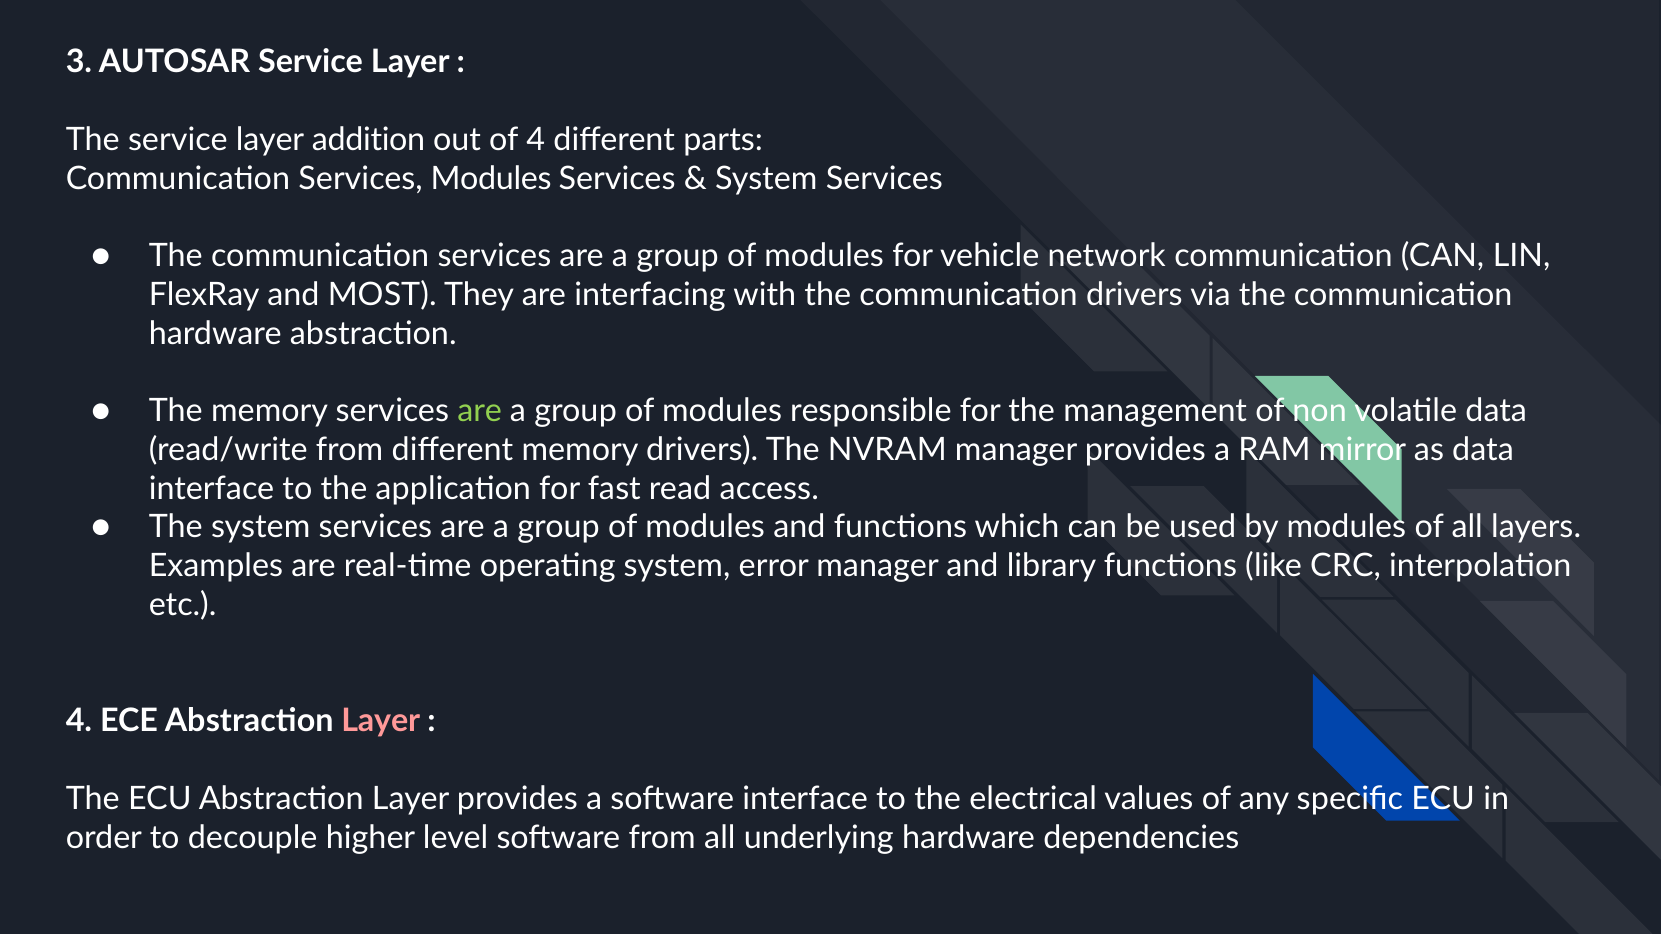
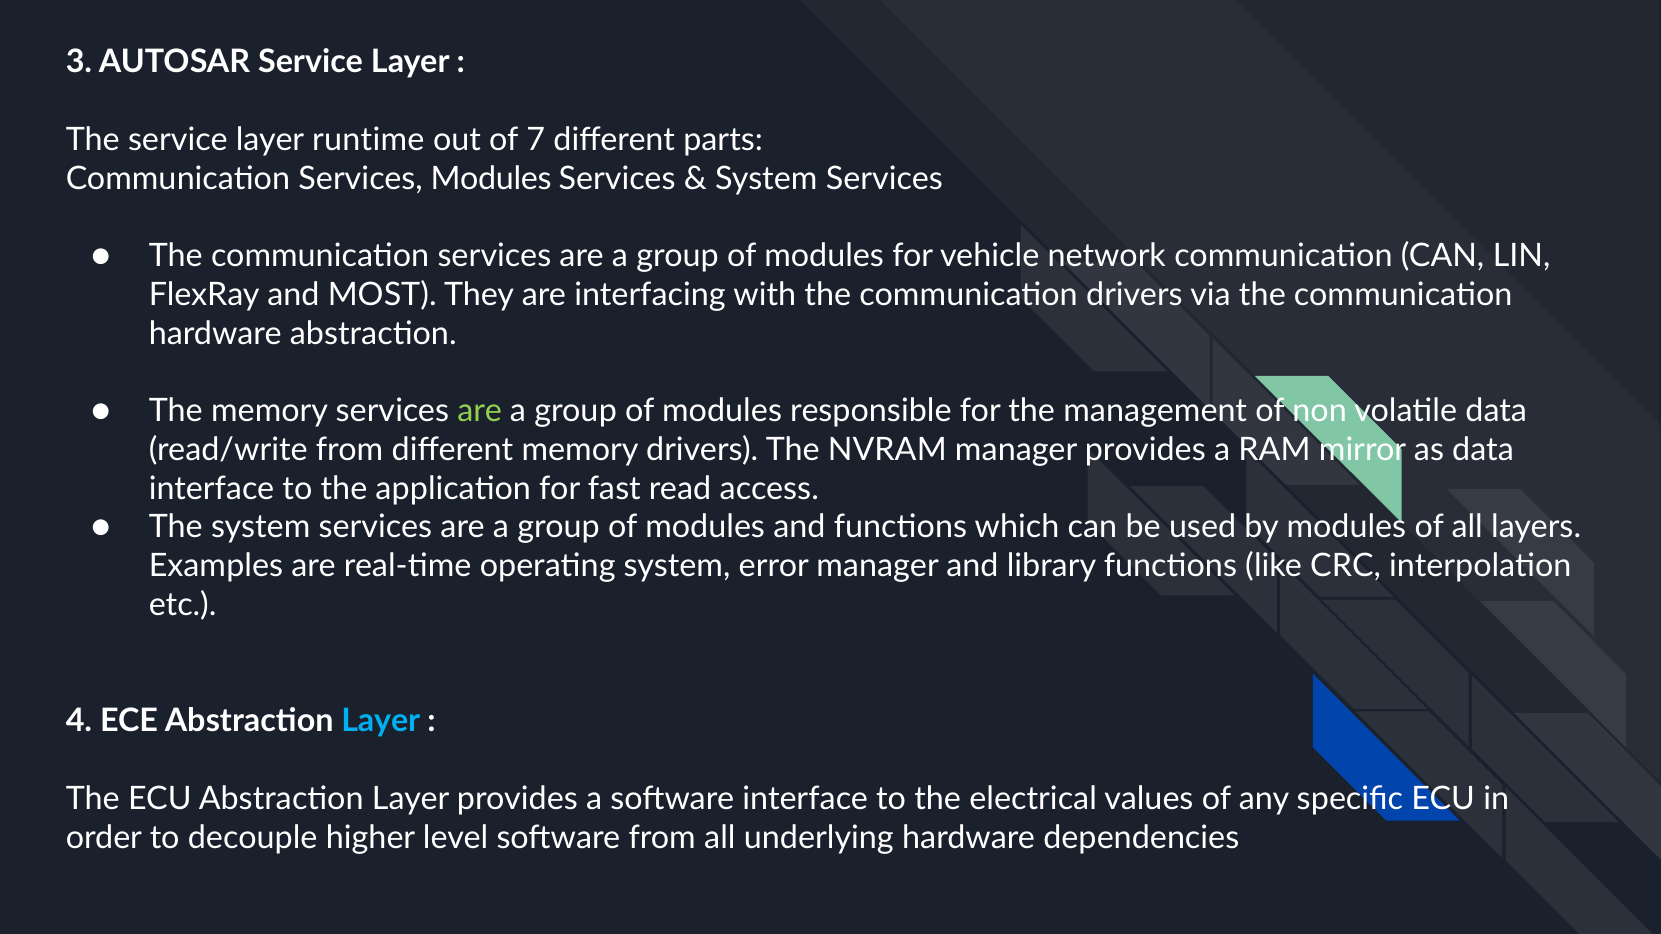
addition: addition -> runtime (368, 140)
of 4: 4 -> 7 (536, 140)
Layer colour: pink -> light blue (381, 721)
